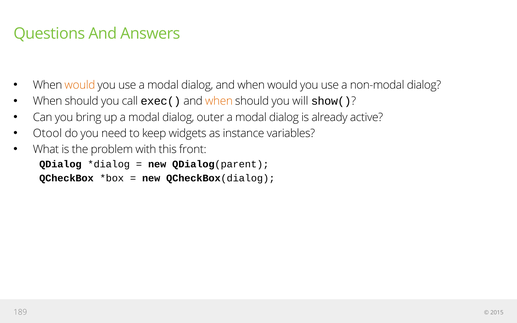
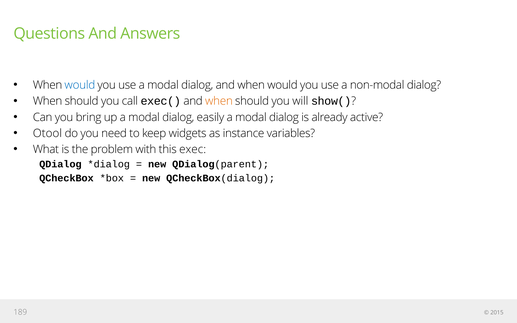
would colour: orange -> blue (80, 85)
outer: outer -> easily (210, 117)
front: front -> exec (193, 149)
